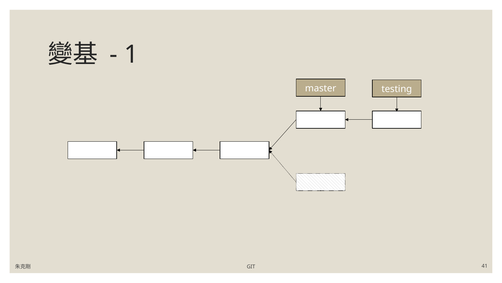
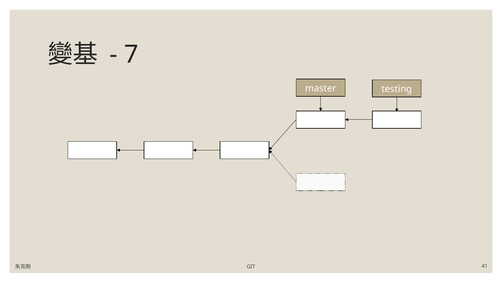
1: 1 -> 7 (131, 55)
